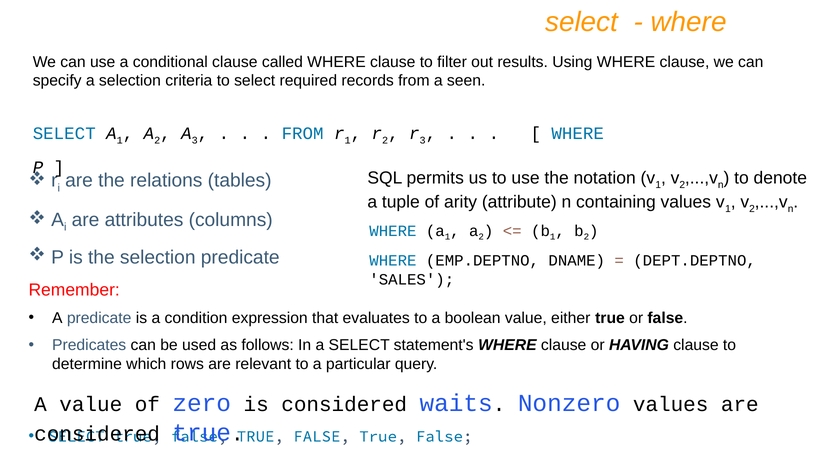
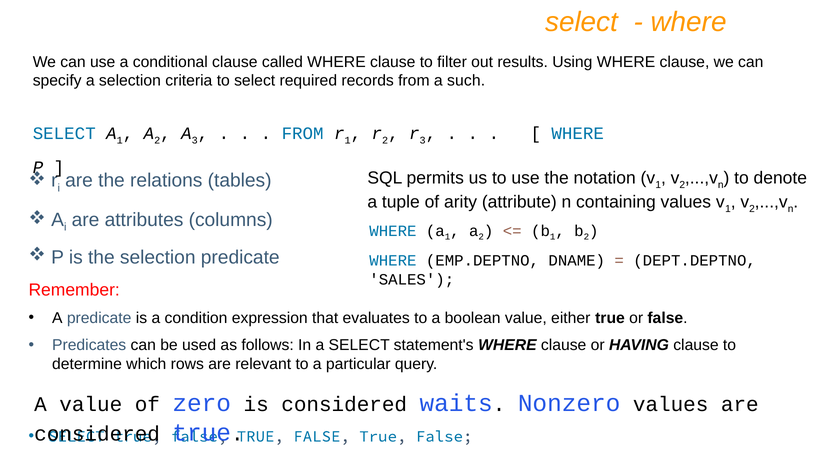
seen: seen -> such (466, 81)
